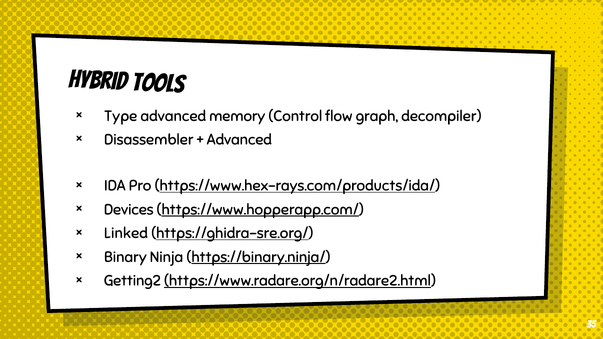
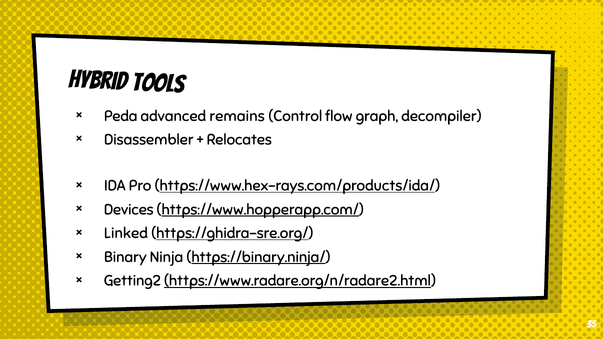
Type: Type -> Peda (121, 117)
memory: memory -> remains (237, 117)
Advanced: Advanced -> Relocates (239, 140)
